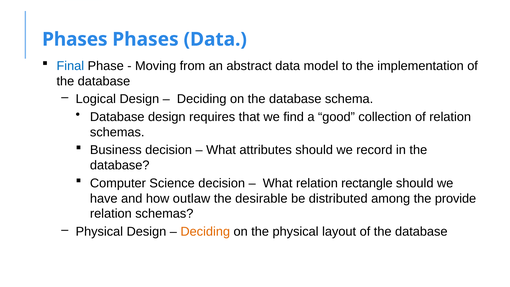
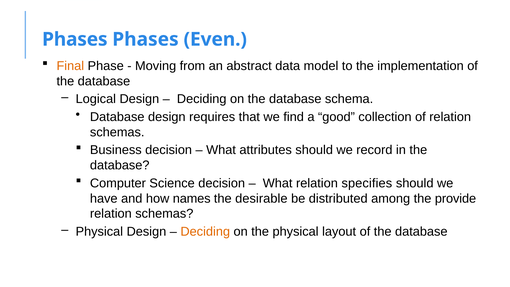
Phases Data: Data -> Even (215, 39)
Final colour: blue -> orange (70, 66)
rectangle: rectangle -> specifies (367, 183)
outlaw: outlaw -> names (192, 198)
